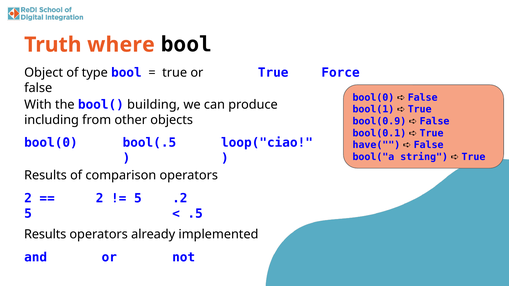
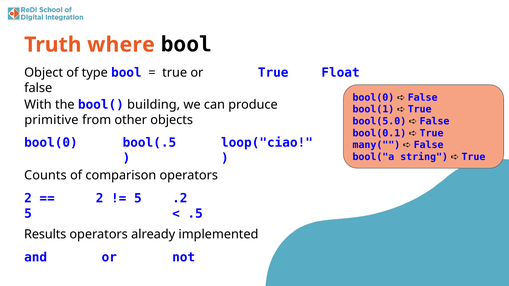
Force: Force -> Float (341, 73)
including: including -> primitive (51, 120)
bool(0.9: bool(0.9 -> bool(5.0 (379, 121)
have(: have( -> many( (376, 145)
Results: Results -> Counts (45, 175)
